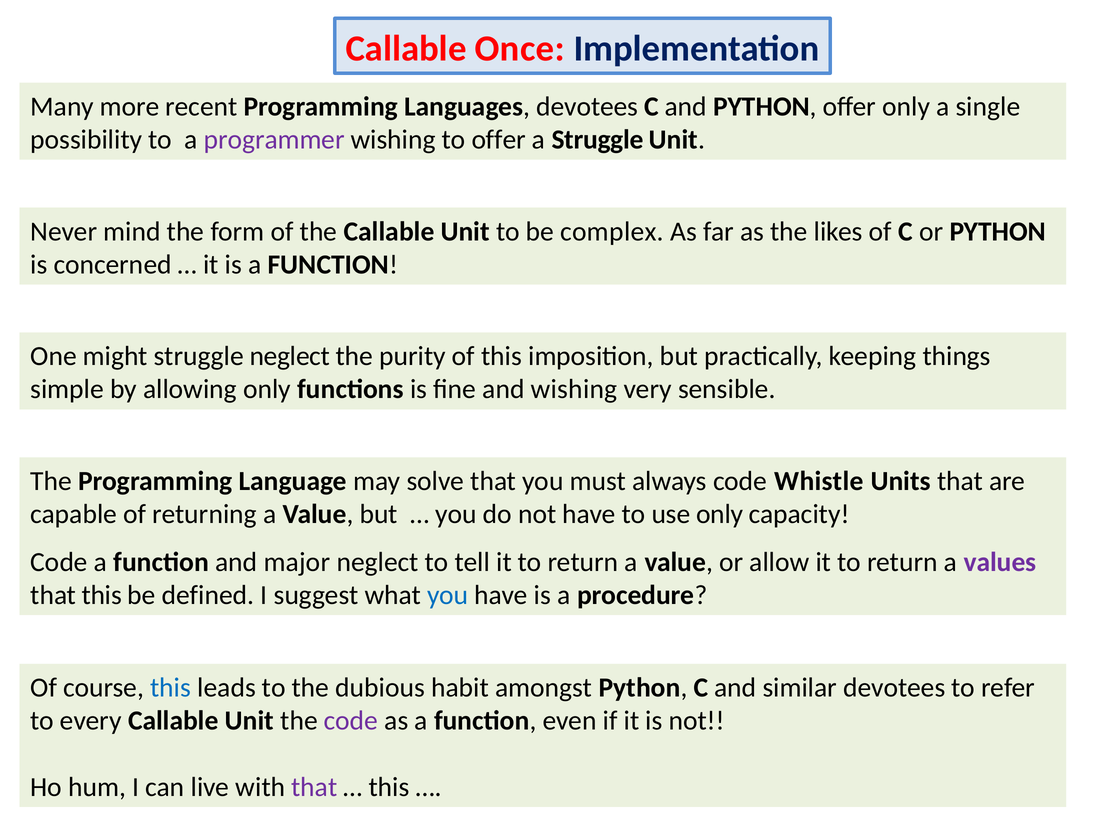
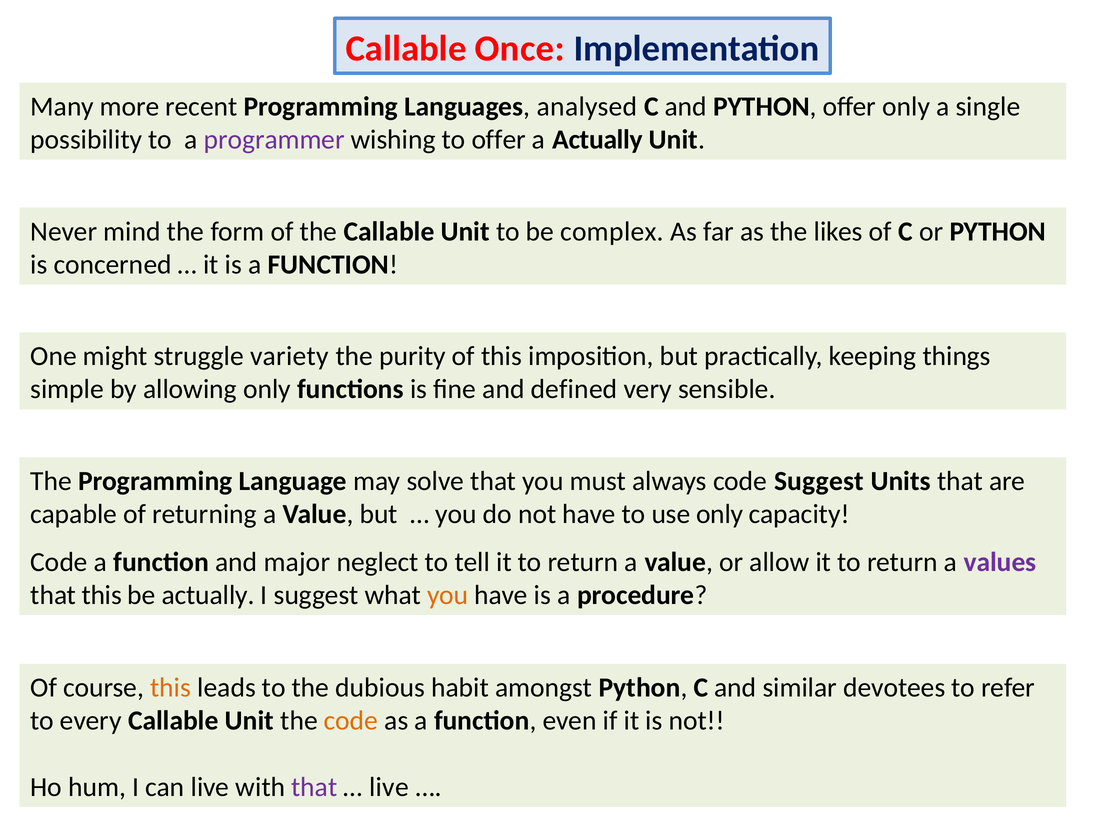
Languages devotees: devotees -> analysed (587, 107)
a Struggle: Struggle -> Actually (598, 140)
struggle neglect: neglect -> variety (290, 356)
and wishing: wishing -> defined (574, 389)
code Whistle: Whistle -> Suggest (819, 481)
be defined: defined -> actually (208, 595)
you colour: blue -> orange (448, 595)
this colour: blue -> orange (171, 688)
code colour: purple -> orange (351, 721)
this: this -> live (389, 787)
